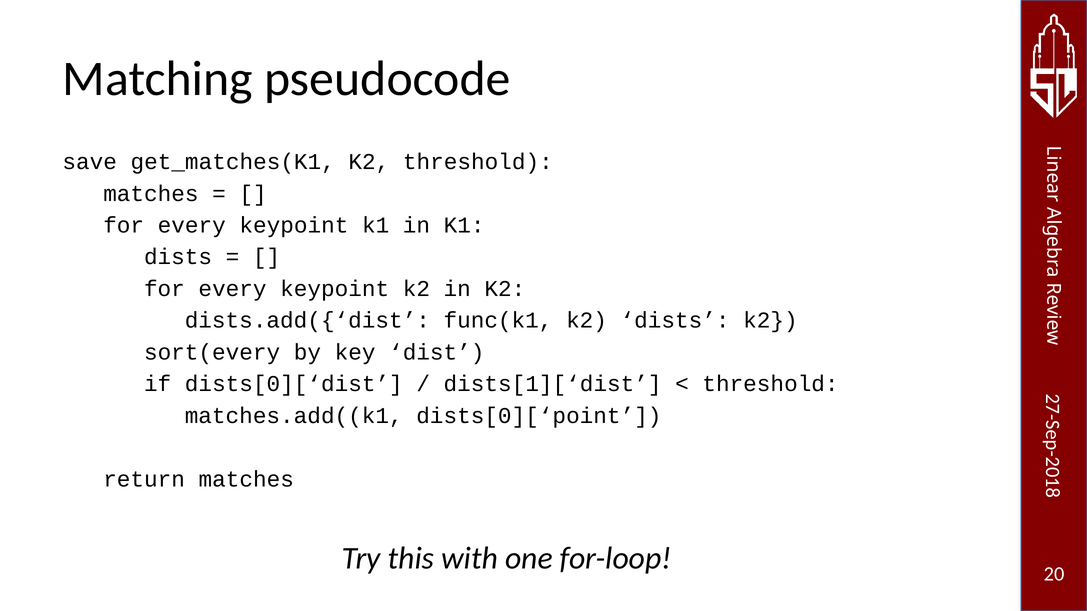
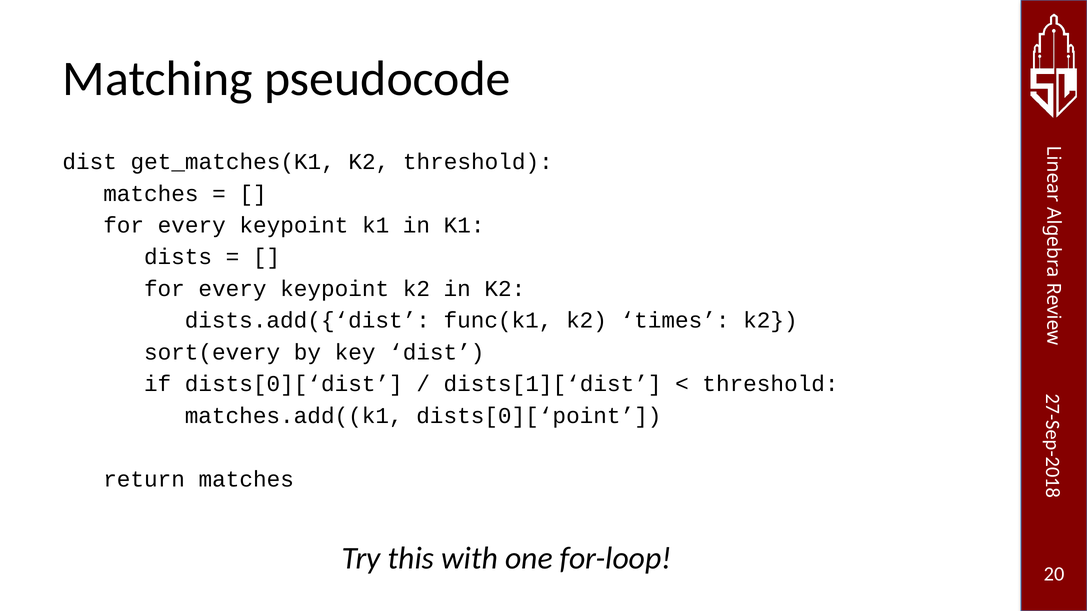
save: save -> dist (90, 162)
k2 dists: dists -> times (675, 321)
